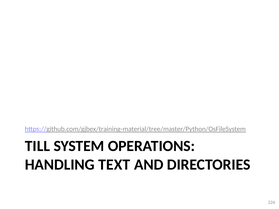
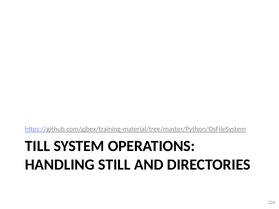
TEXT: TEXT -> STILL (114, 165)
